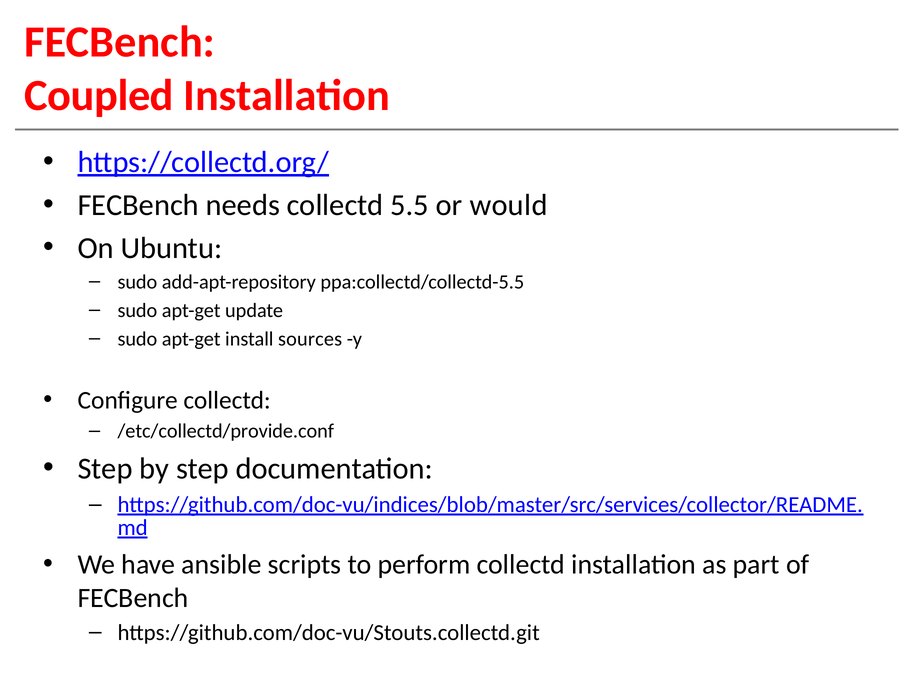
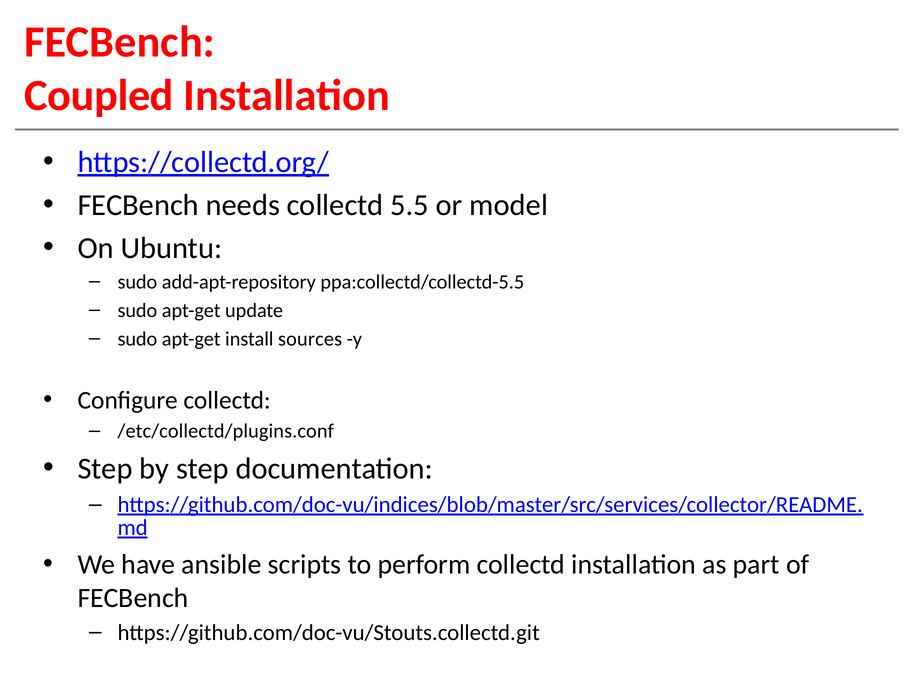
would: would -> model (509, 205)
/etc/collectd/provide.conf: /etc/collectd/provide.conf -> /etc/collectd/plugins.conf (226, 431)
